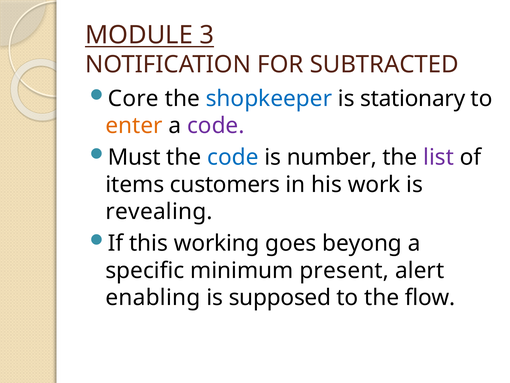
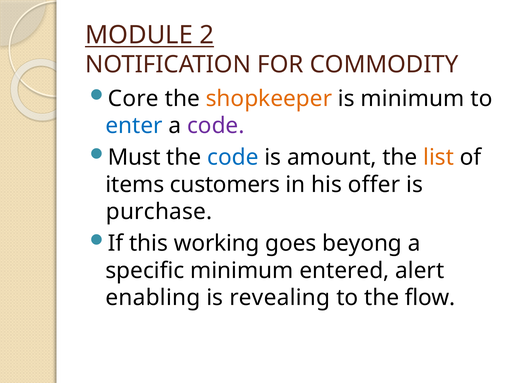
3: 3 -> 2 (207, 35)
SUBTRACTED: SUBTRACTED -> COMMODITY (384, 65)
shopkeeper colour: blue -> orange (269, 98)
is stationary: stationary -> minimum (413, 98)
enter colour: orange -> blue (134, 126)
number: number -> amount (332, 157)
list colour: purple -> orange (439, 157)
work: work -> offer (374, 184)
revealing: revealing -> purchase (159, 212)
present: present -> entered (344, 270)
supposed: supposed -> revealing (280, 297)
